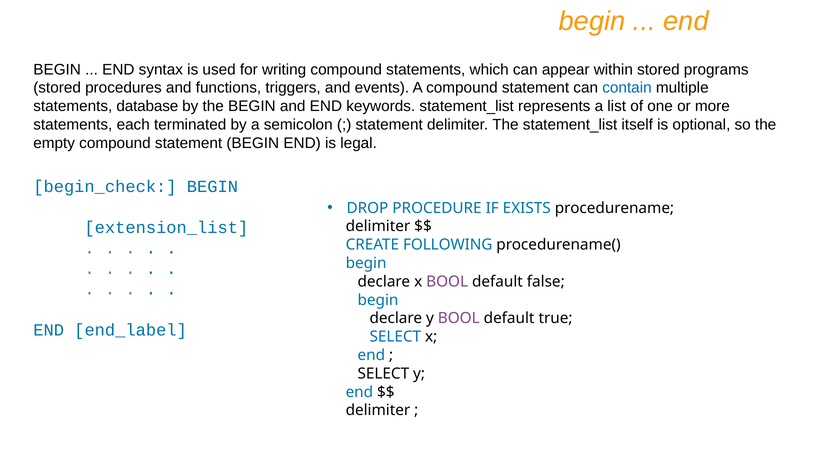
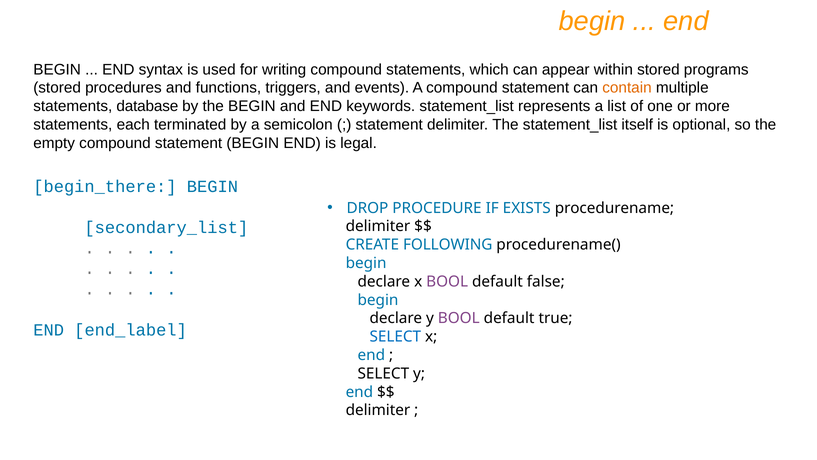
contain colour: blue -> orange (627, 88)
begin_check: begin_check -> begin_there (105, 187)
extension_list: extension_list -> secondary_list (166, 228)
